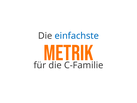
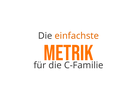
einfachste colour: blue -> orange (77, 36)
